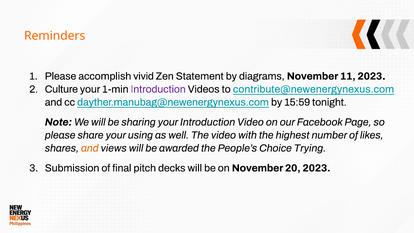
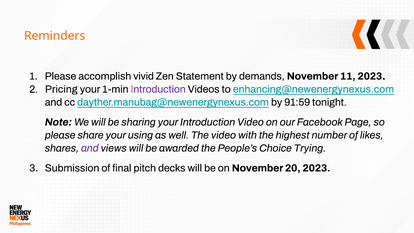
diagrams: diagrams -> demands (262, 76)
Culture: Culture -> Pricing (61, 89)
contribute@newenergynexus.com: contribute@newenergynexus.com -> enhancing@newenergynexus.com (314, 89)
15:59: 15:59 -> 91:59 (297, 102)
and colour: orange -> purple (90, 148)
